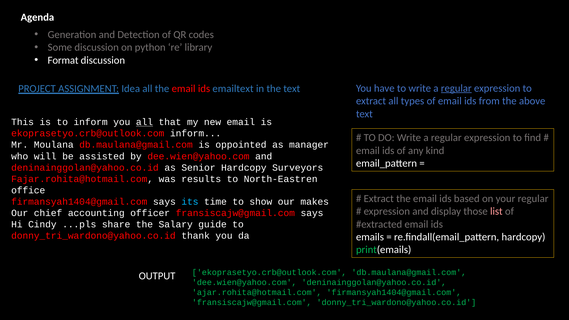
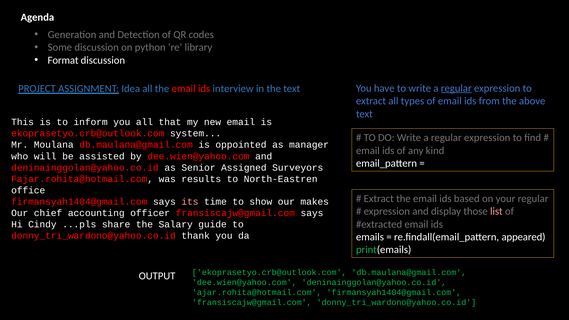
emailtext: emailtext -> interview (233, 89)
all underline: present -> none (144, 122)
ekoprasetyo.crb@outlook.com inform: inform -> system (196, 134)
Senior Hardcopy: Hardcopy -> Assigned (244, 168)
its colour: light blue -> pink (190, 202)
re.findall(email_pattern hardcopy: hardcopy -> appeared (524, 237)
